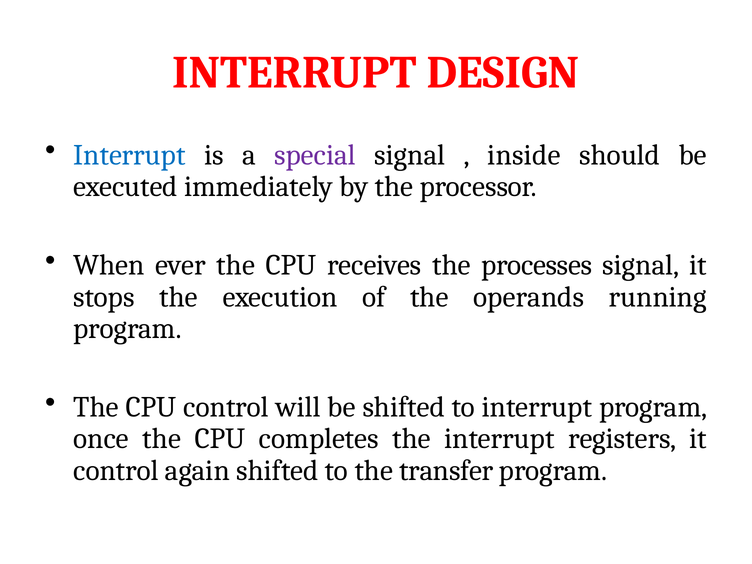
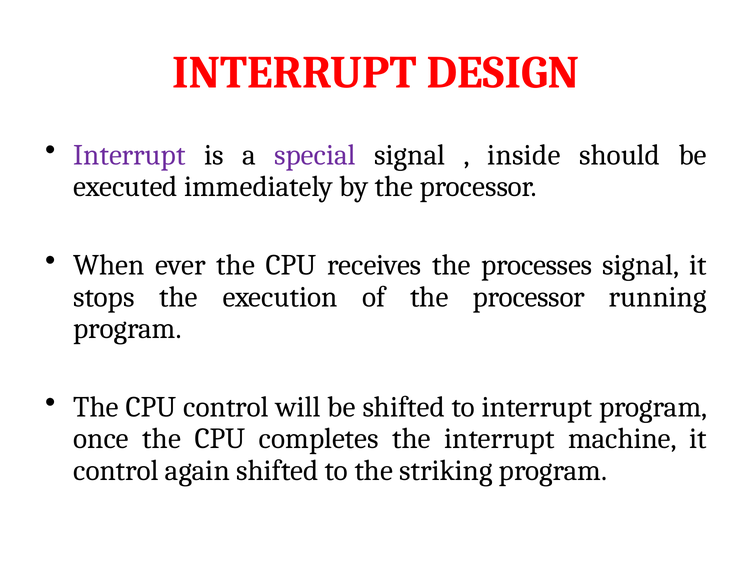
Interrupt colour: blue -> purple (129, 155)
of the operands: operands -> processor (529, 297)
registers: registers -> machine (622, 439)
transfer: transfer -> striking (446, 470)
